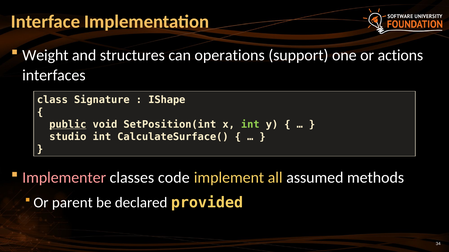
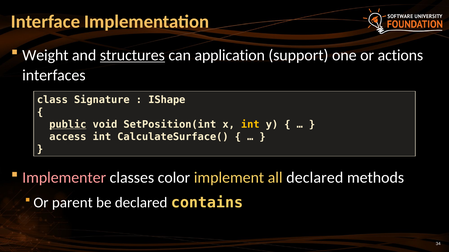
structures underline: none -> present (132, 55)
operations: operations -> application (230, 55)
int colour: light green -> yellow (250, 125)
studio: studio -> access (68, 137)
code: code -> color (174, 178)
all assumed: assumed -> declared (315, 178)
provided: provided -> contains (207, 203)
